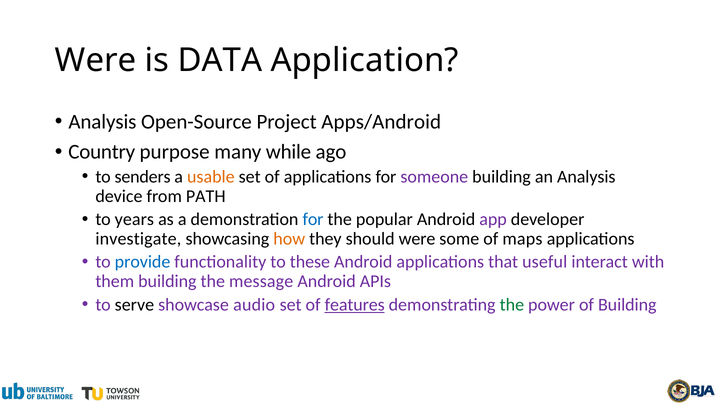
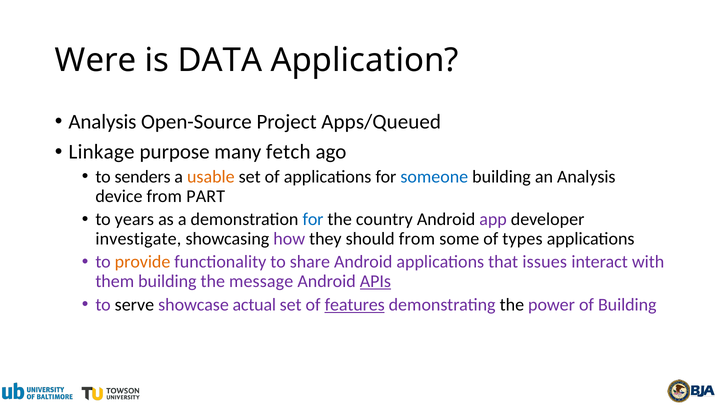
Apps/Android: Apps/Android -> Apps/Queued (381, 122)
Country: Country -> Linkage (102, 152)
while: while -> fetch (288, 152)
someone colour: purple -> blue (434, 177)
PATH: PATH -> PART (206, 196)
popular: popular -> country (384, 219)
how colour: orange -> purple (289, 239)
should were: were -> from (417, 239)
maps: maps -> types (522, 239)
provide colour: blue -> orange (143, 262)
these: these -> share (310, 262)
useful: useful -> issues (545, 262)
APIs underline: none -> present (375, 281)
audio: audio -> actual (254, 305)
the colour: green -> black (512, 305)
